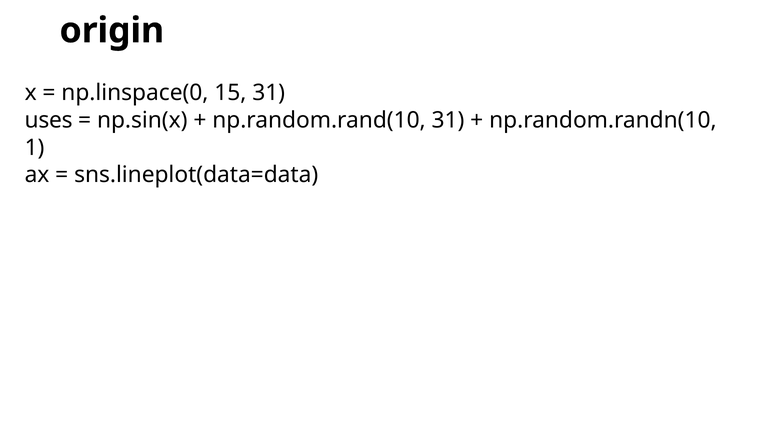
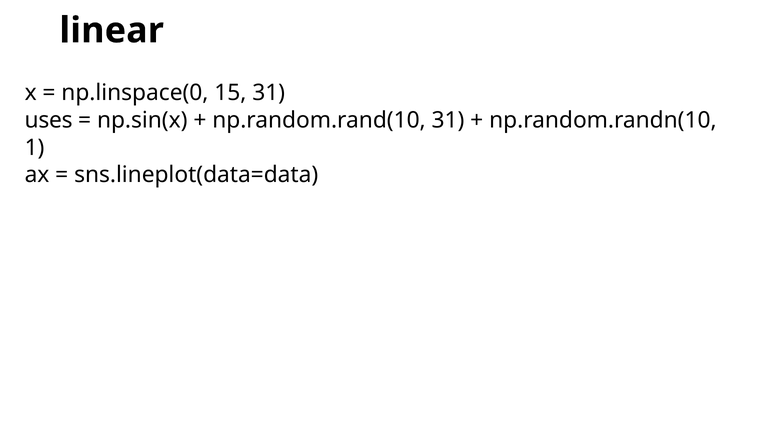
origin: origin -> linear (112, 30)
